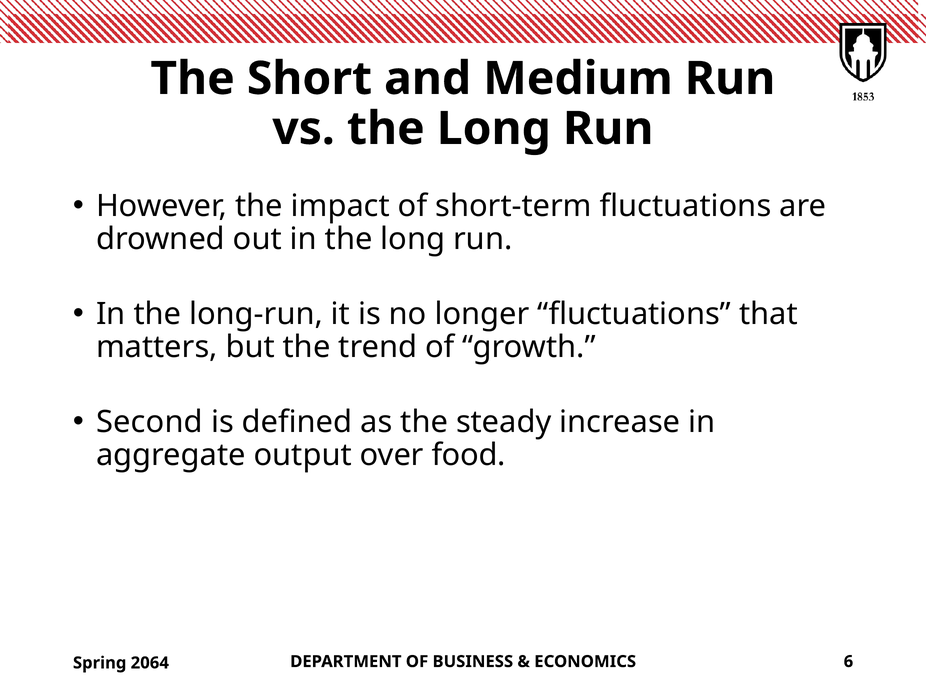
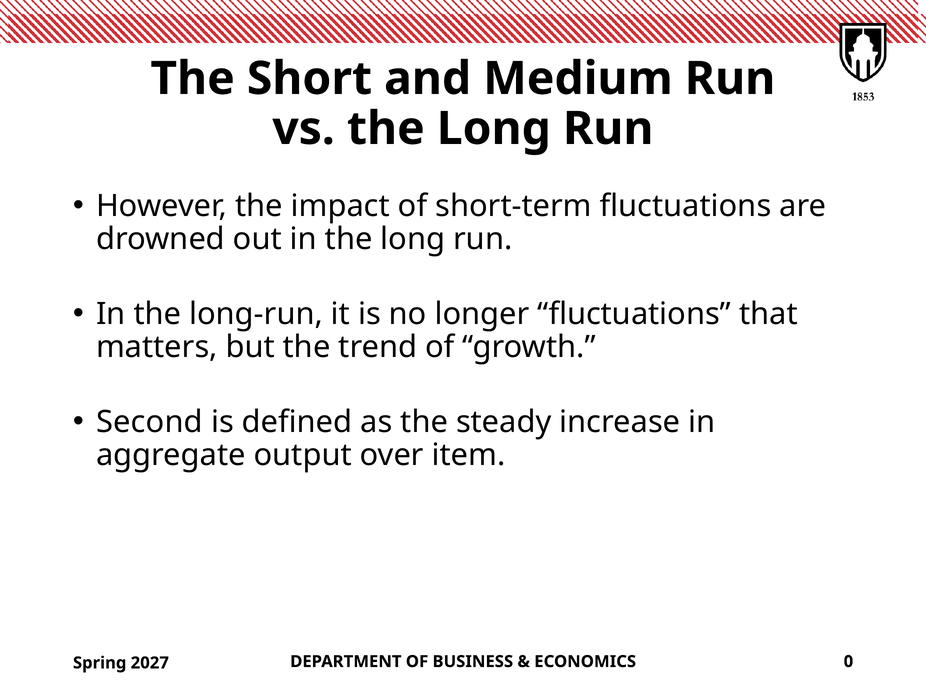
food: food -> item (469, 456)
6: 6 -> 0 (848, 662)
2064: 2064 -> 2027 (150, 663)
